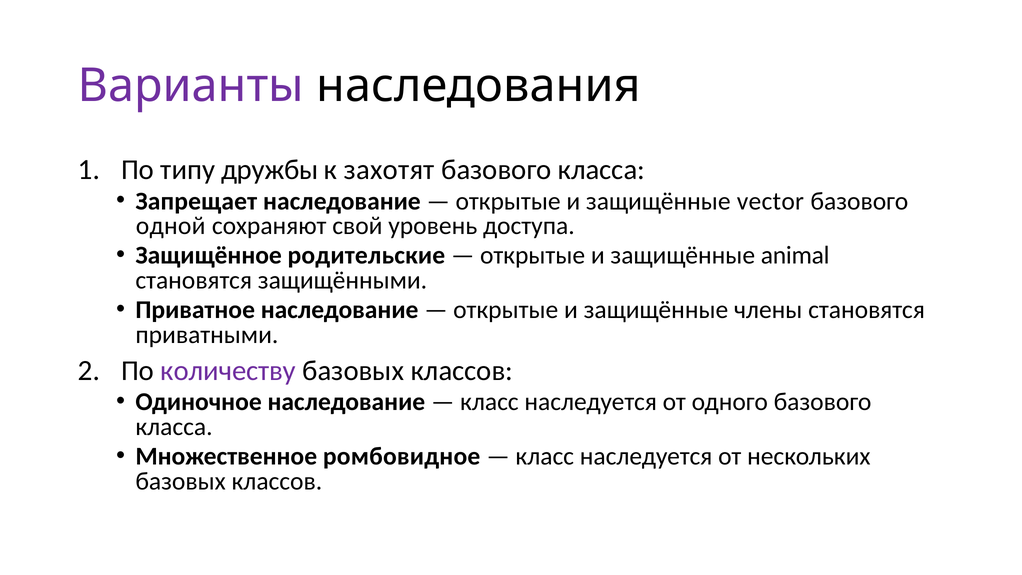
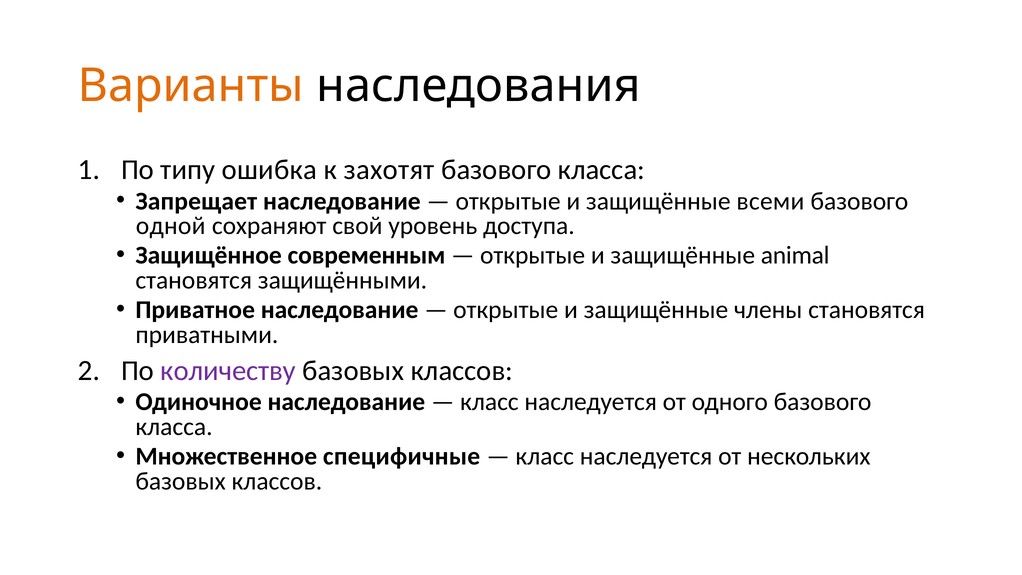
Варианты colour: purple -> orange (191, 86)
дружбы: дружбы -> ошибка (269, 170)
vector: vector -> всеми (770, 201)
родительские: родительские -> современным (367, 255)
ромбовидное: ромбовидное -> специфичные (402, 456)
